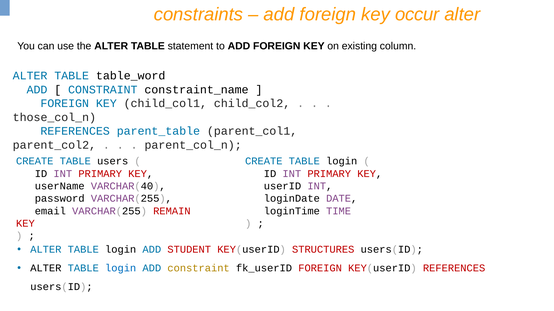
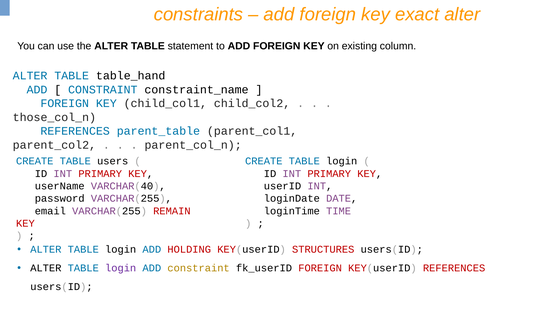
occur: occur -> exact (417, 14)
table_word: table_word -> table_hand (131, 76)
STUDENT: STUDENT -> HOLDING (189, 250)
login colour: blue -> purple (121, 269)
